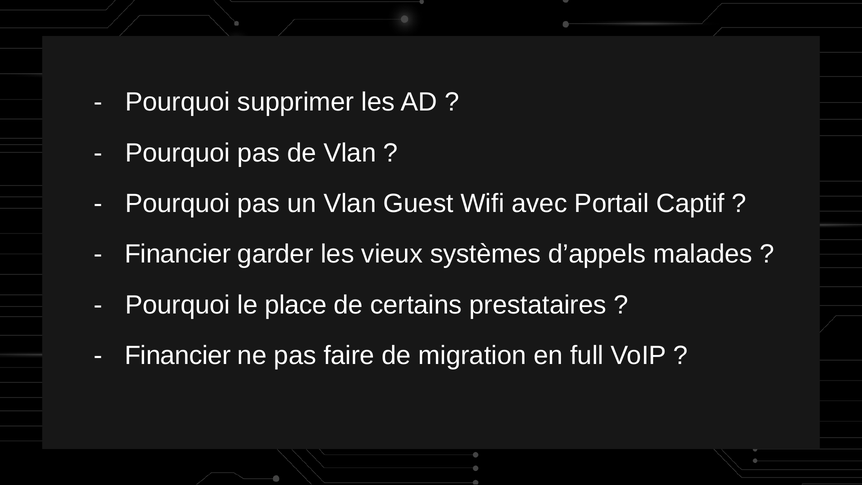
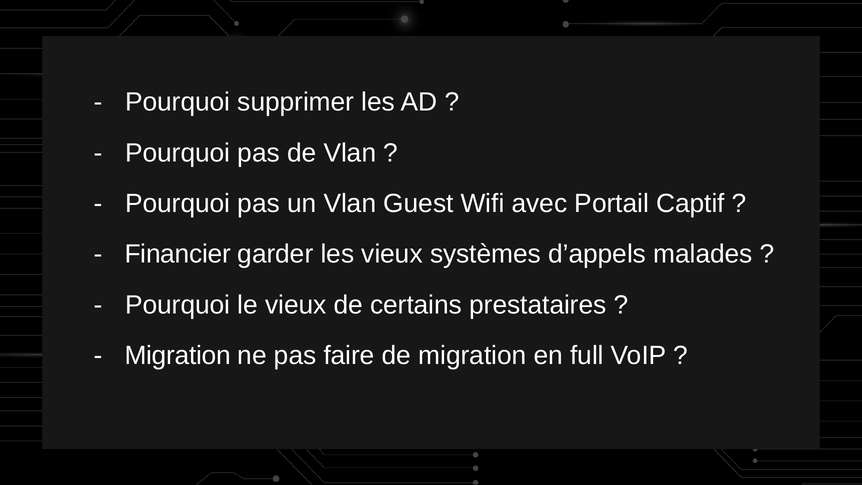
le place: place -> vieux (296, 305)
Financier: Financier -> Migration (178, 355)
